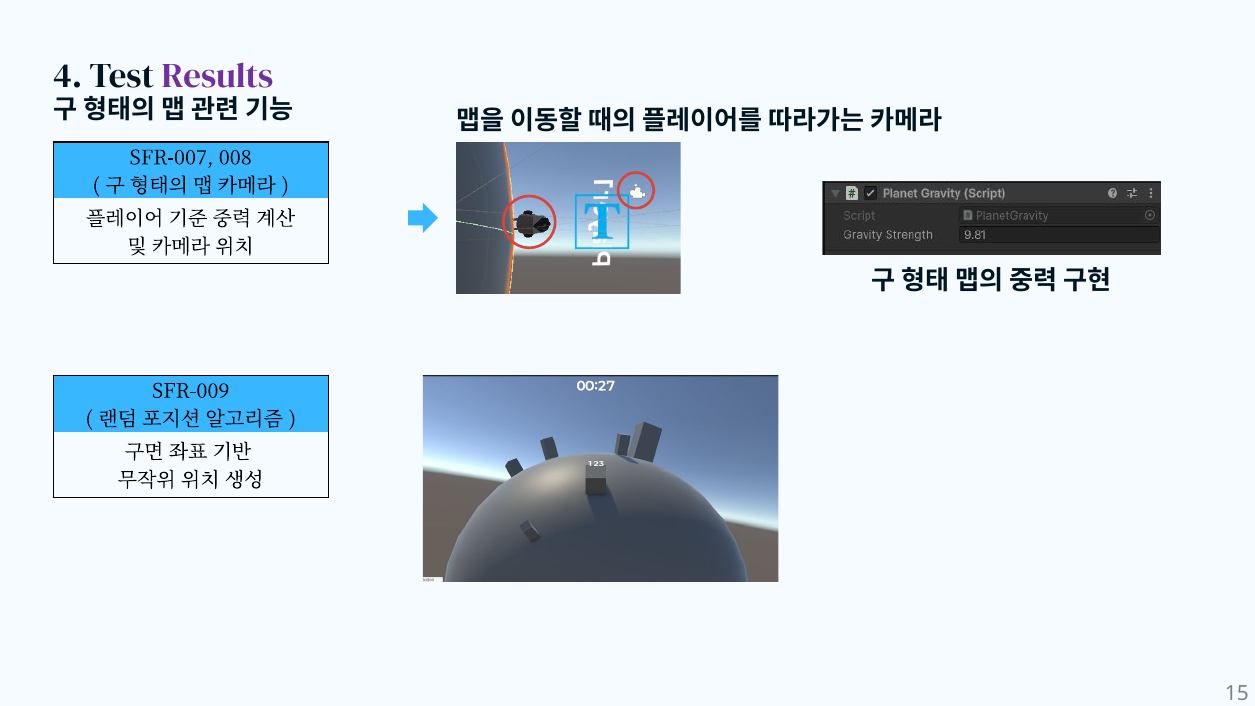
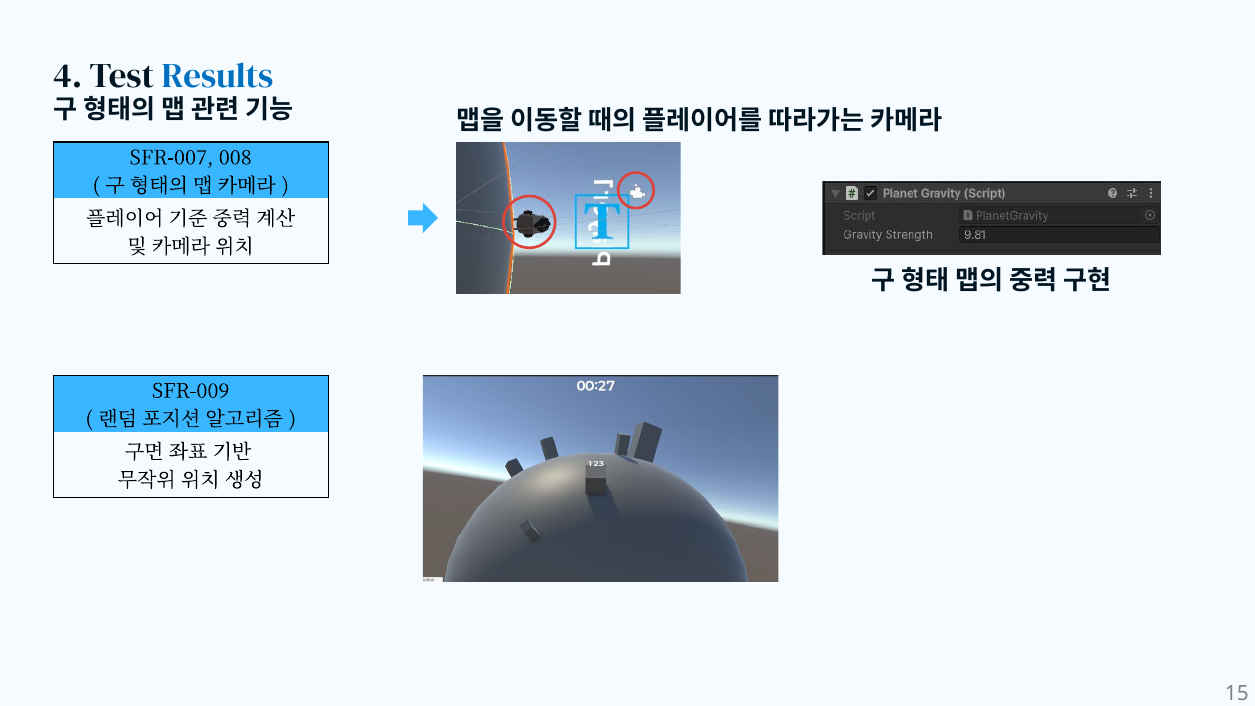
Results colour: purple -> blue (218, 76)
